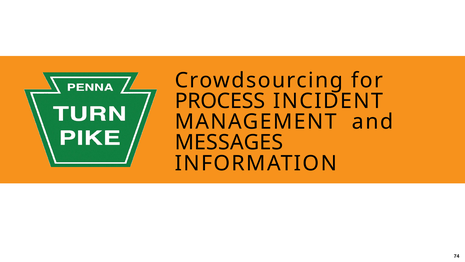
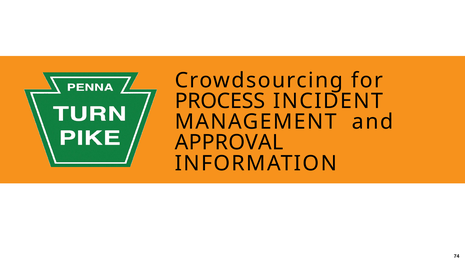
MESSAGES: MESSAGES -> APPROVAL (229, 142)
